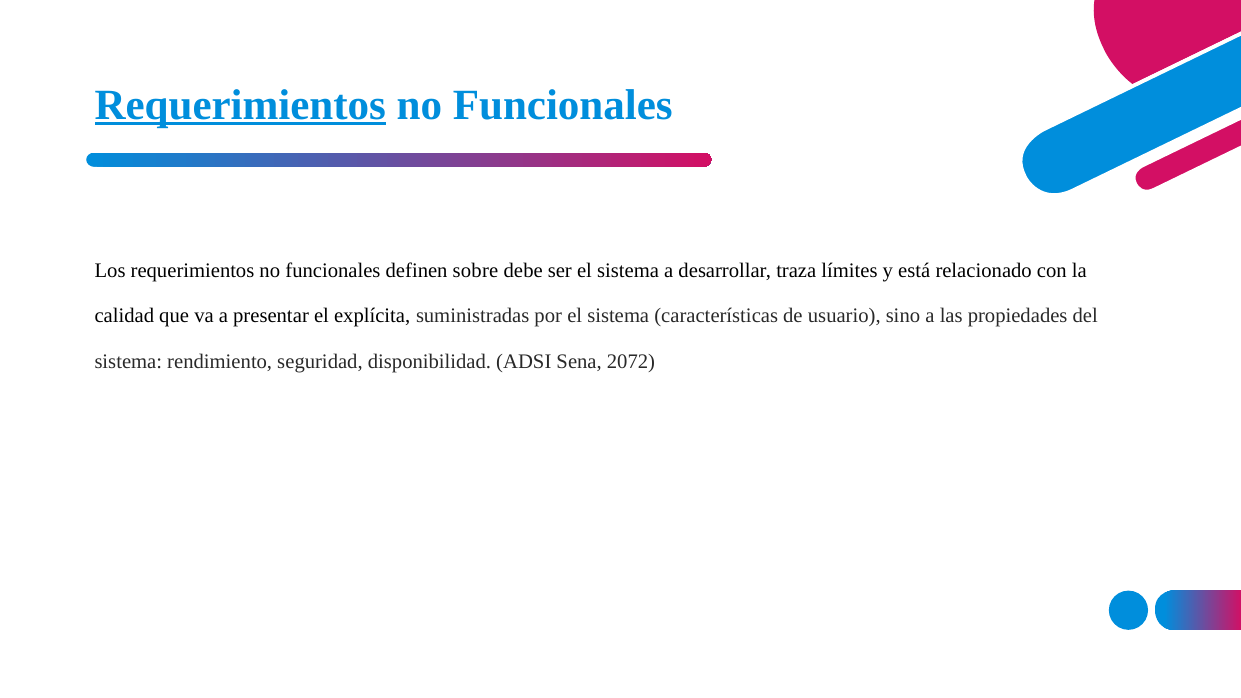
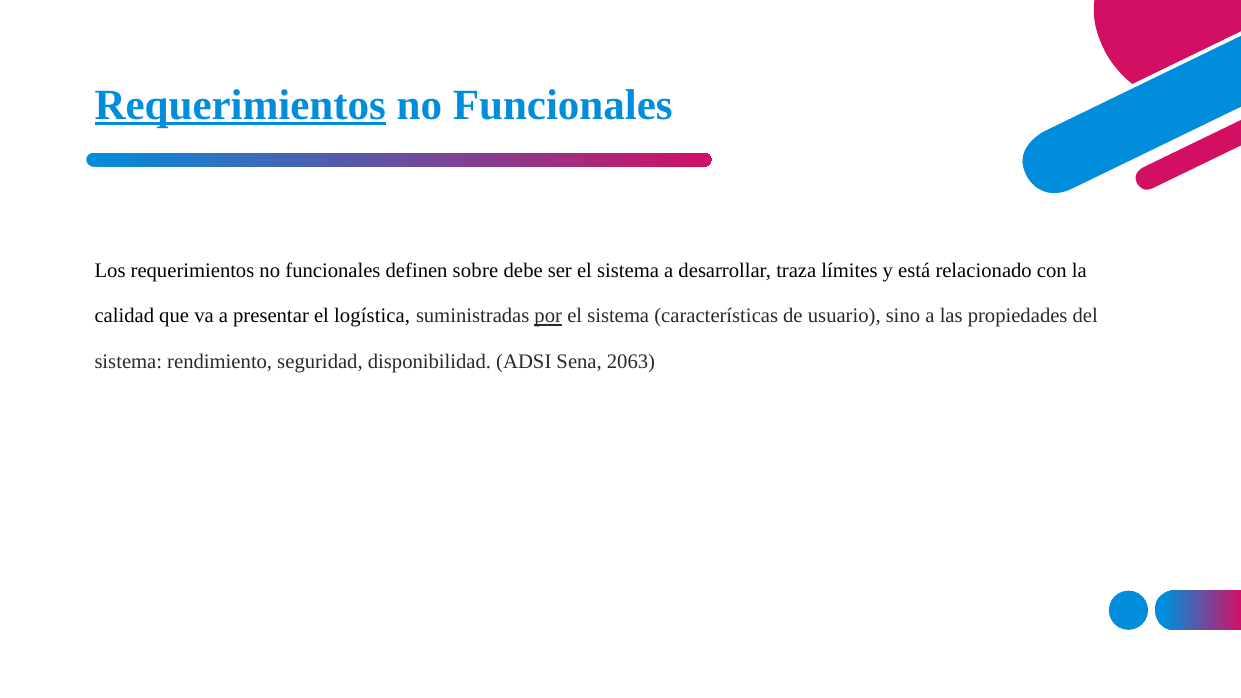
explícita: explícita -> logística (372, 316)
por underline: none -> present (548, 316)
2072: 2072 -> 2063 (631, 362)
